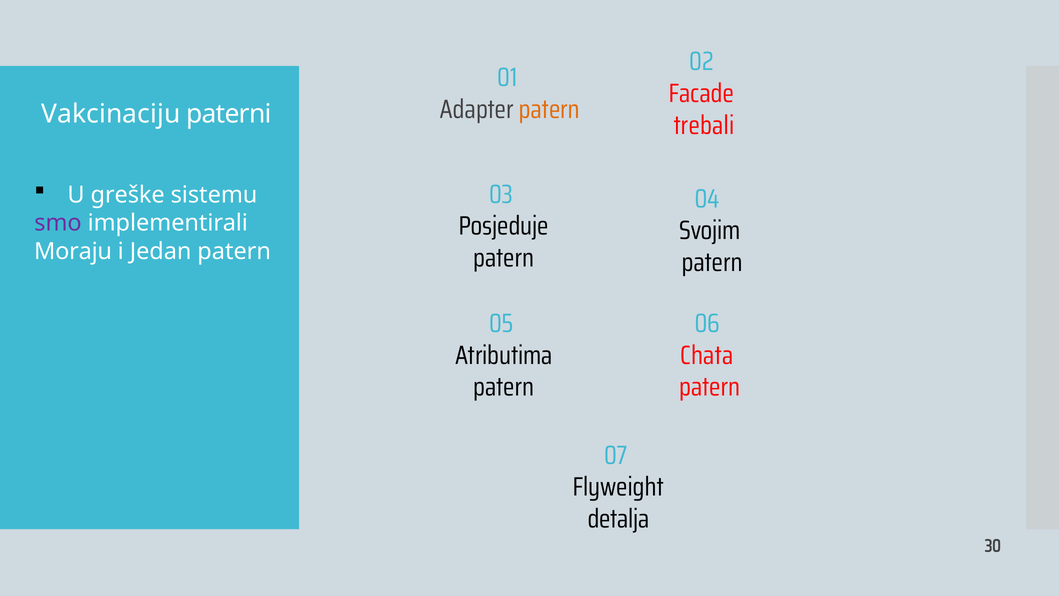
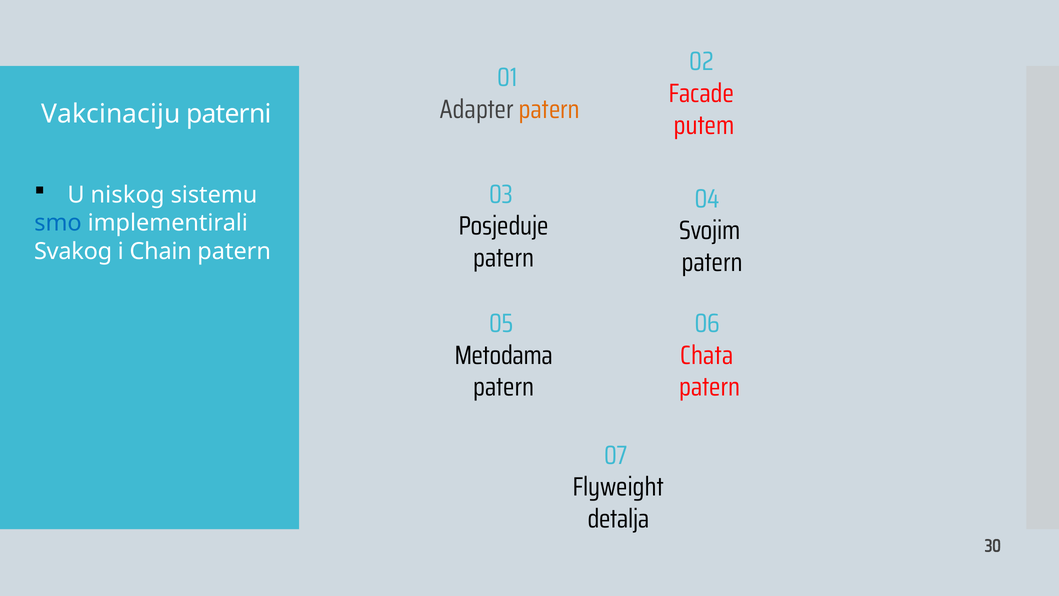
trebali: trebali -> putem (704, 125)
greške: greške -> niskog (128, 195)
smo colour: purple -> blue (58, 223)
Moraju: Moraju -> Svakog (73, 251)
Jedan: Jedan -> Chain (161, 251)
Atributima: Atributima -> Metodama (504, 355)
